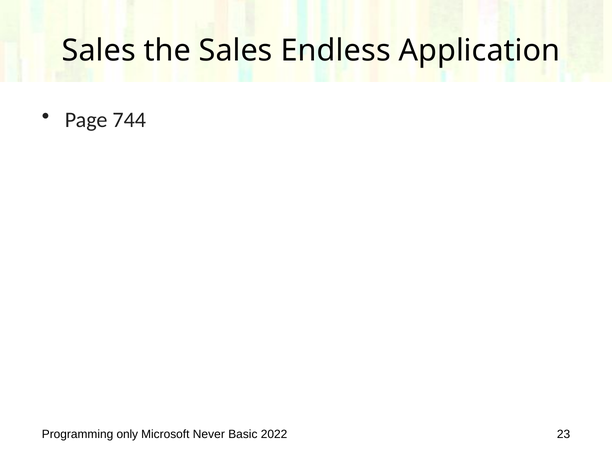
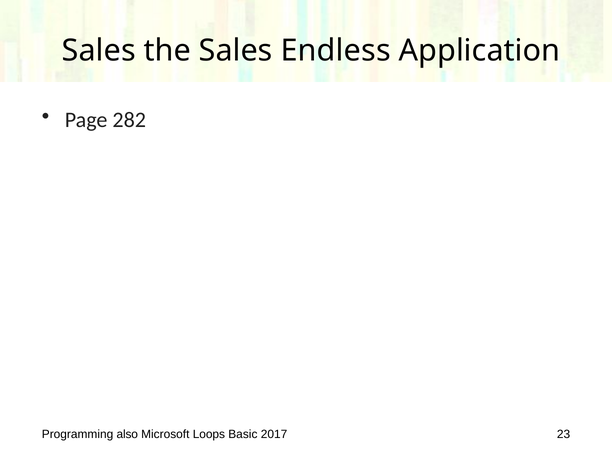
744: 744 -> 282 (129, 120)
only: only -> also (127, 434)
Never: Never -> Loops (209, 434)
2022: 2022 -> 2017 (274, 434)
